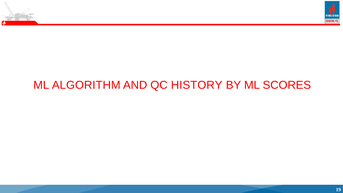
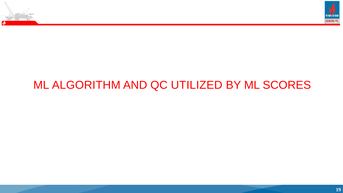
HISTORY: HISTORY -> UTILIZED (197, 85)
